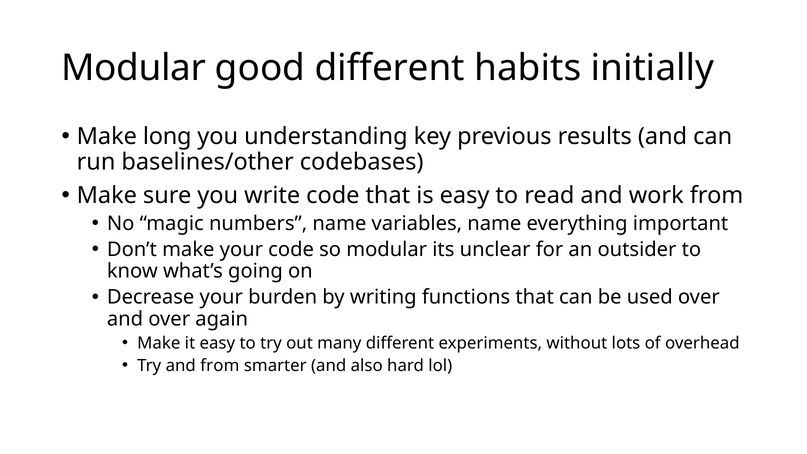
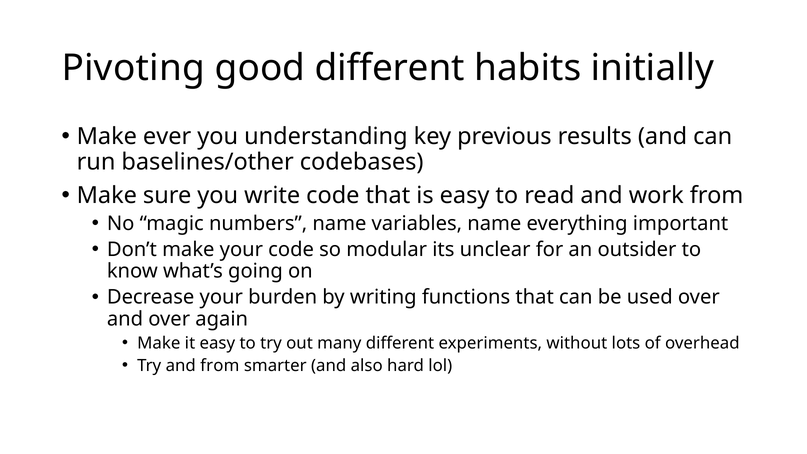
Modular: Modular -> Pivoting (133, 68)
long: long -> ever (167, 136)
